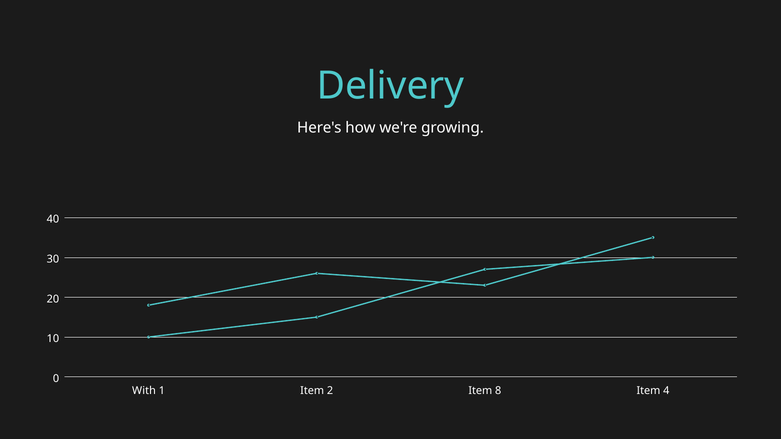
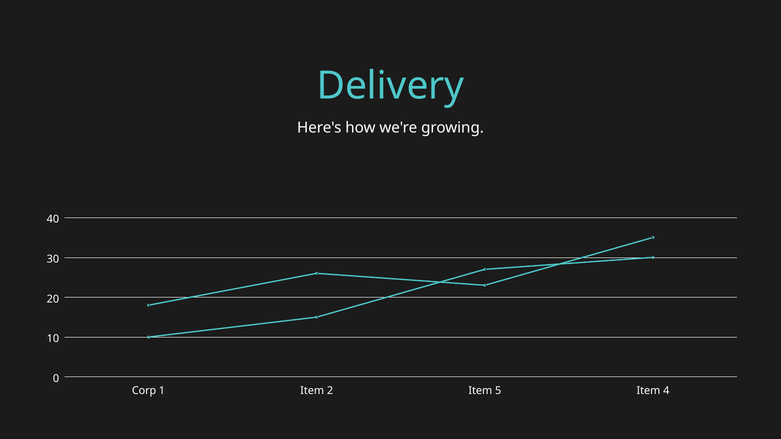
With: With -> Corp (144, 391)
8: 8 -> 5 (498, 391)
